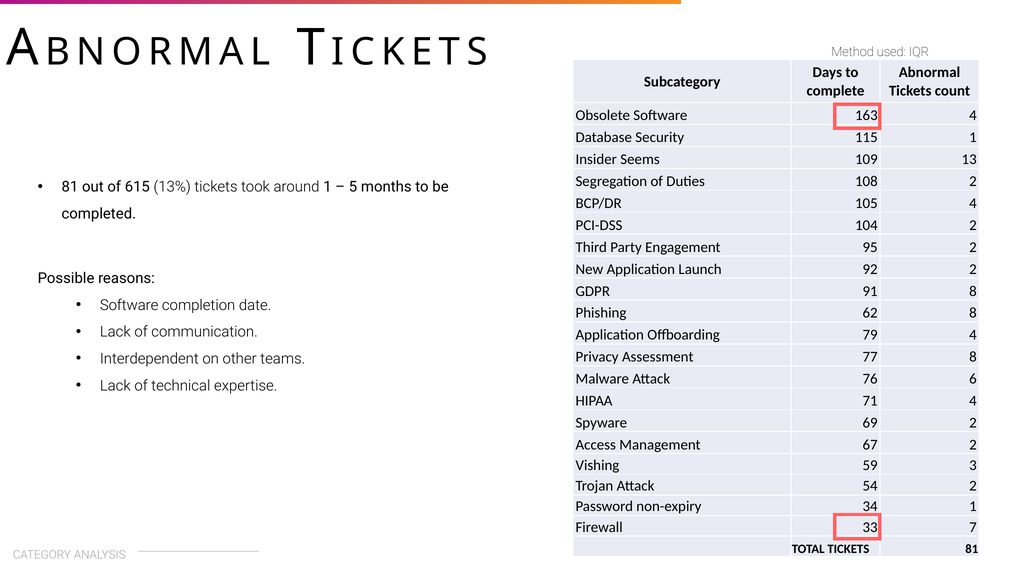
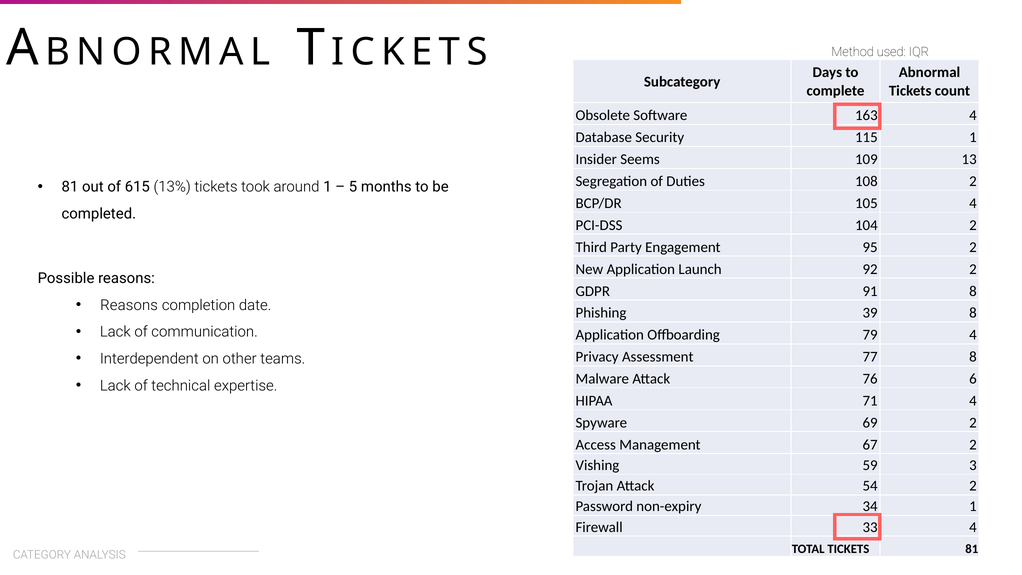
Software: Software -> Reasons (129, 305)
62: 62 -> 39 (870, 313)
33 7: 7 -> 4 (973, 527)
